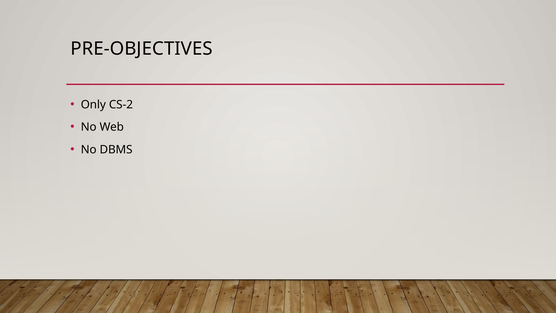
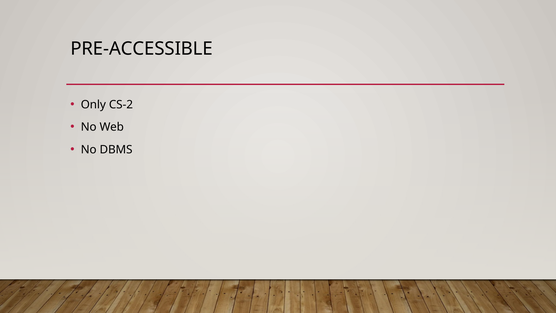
PRE-OBJECTIVES: PRE-OBJECTIVES -> PRE-ACCESSIBLE (142, 49)
